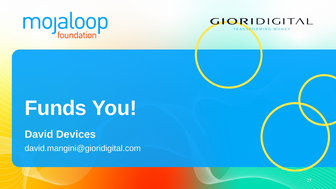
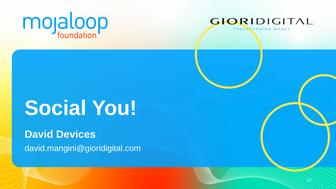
Funds: Funds -> Social (56, 108)
